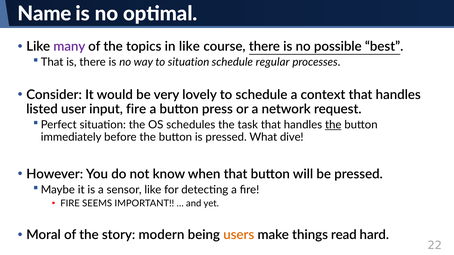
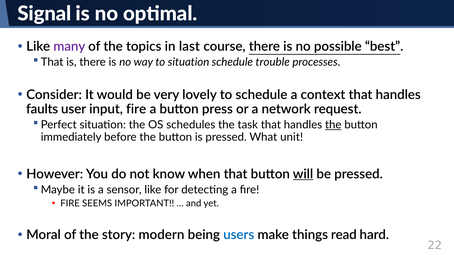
Name: Name -> Signal (44, 14)
in like: like -> last (189, 47)
regular: regular -> trouble (273, 62)
listed: listed -> faults (42, 109)
dive: dive -> unit (292, 137)
will underline: none -> present (303, 174)
users colour: orange -> blue (239, 235)
